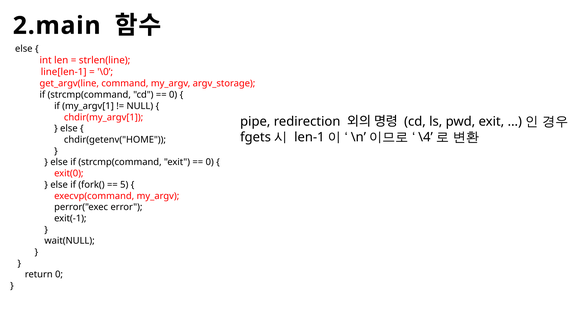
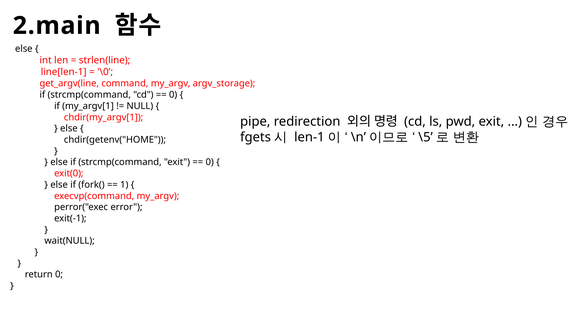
\4: \4 -> \5 (426, 137)
5: 5 -> 1 (124, 185)
